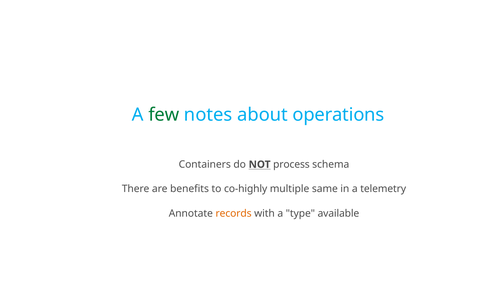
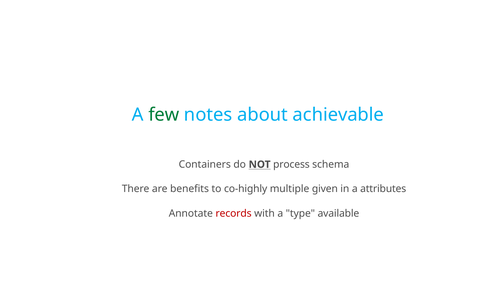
operations: operations -> achievable (338, 115)
same: same -> given (325, 189)
telemetry: telemetry -> attributes (383, 189)
records colour: orange -> red (234, 214)
